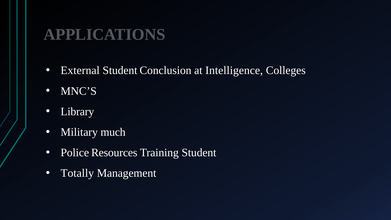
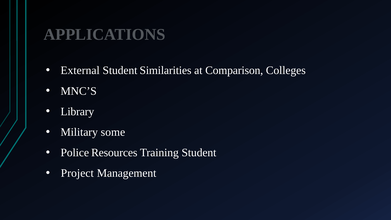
Conclusion: Conclusion -> Similarities (166, 70)
Intelligence: Intelligence -> Comparison (234, 70)
much: much -> some (113, 132)
Totally: Totally -> Project (77, 173)
